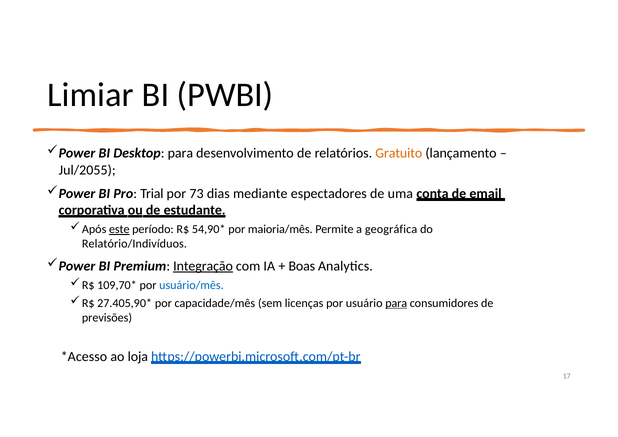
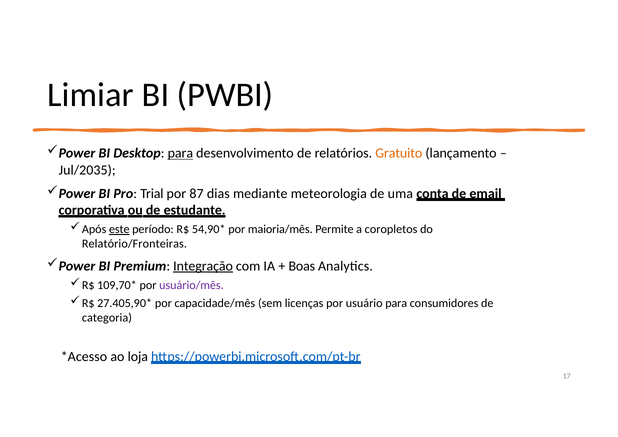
para underline: none -> present (180, 153)
Jul/2055: Jul/2055 -> Jul/2035 (87, 170)
73: 73 -> 87 (197, 194)
espectadores: espectadores -> meteorologia (329, 194)
geográfica: geográfica -> coropletos (391, 229)
Relatório/Indivíduos: Relatório/Indivíduos -> Relatório/Fronteiras (134, 244)
usuário/mês colour: blue -> purple (191, 285)
para underline: present -> none (396, 303)
previsões: previsões -> categoria (107, 318)
